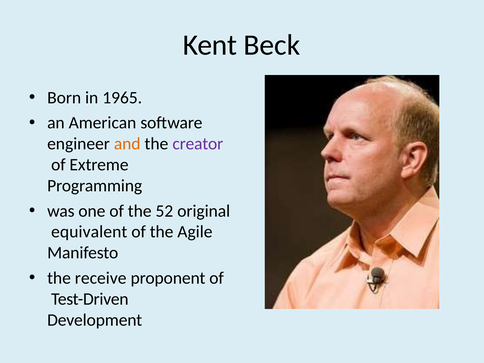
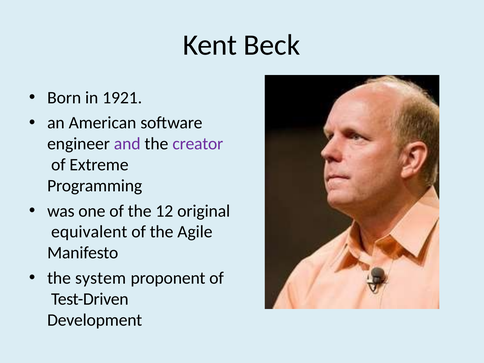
1965: 1965 -> 1921 (122, 98)
and colour: orange -> purple (127, 144)
52: 52 -> 12 (164, 211)
receive: receive -> system (101, 278)
